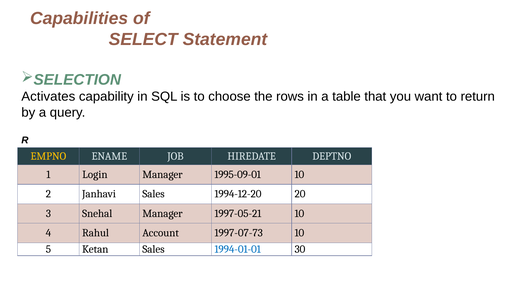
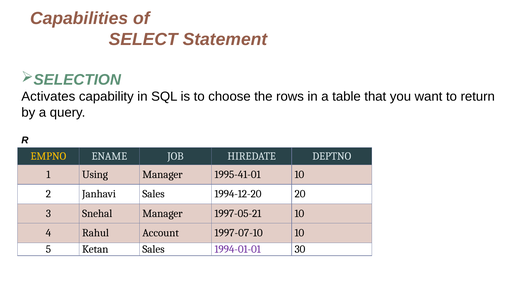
Login: Login -> Using (95, 175)
1995-09-01: 1995-09-01 -> 1995-41-01 (238, 175)
1997-07-73: 1997-07-73 -> 1997-07-10 (239, 233)
1994-01-01 colour: blue -> purple (238, 249)
